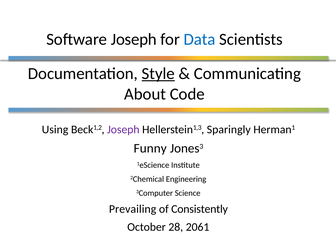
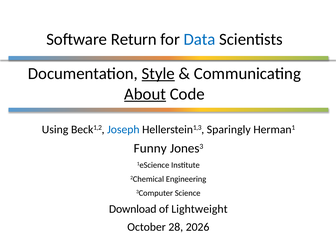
Software Joseph: Joseph -> Return (134, 39)
About underline: none -> present (145, 94)
Joseph colour: purple -> blue (123, 130)
Prevailing: Prevailing -> Download (133, 209)
Consistently: Consistently -> Lightweight (199, 209)
2061: 2061 -> 2026 (198, 227)
